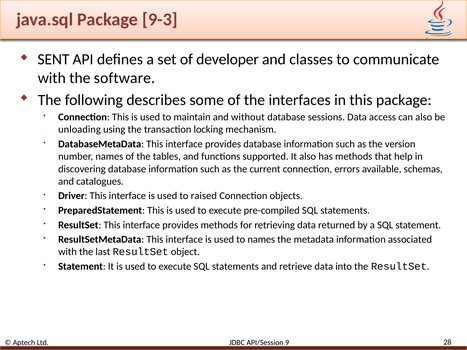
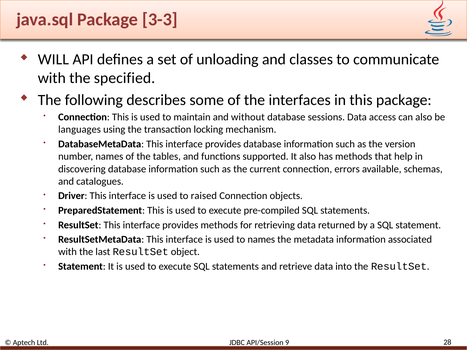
9-3: 9-3 -> 3-3 (160, 20)
SENT: SENT -> WILL (53, 59)
developer: developer -> unloading (227, 59)
software: software -> specified (125, 78)
unloading: unloading -> languages (80, 130)
